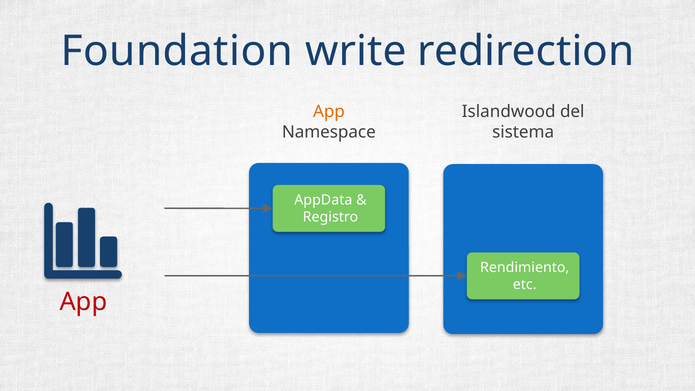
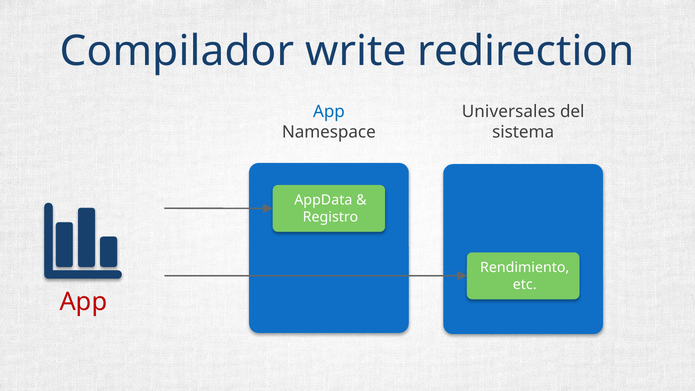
Foundation: Foundation -> Compilador (177, 51)
App colour: orange -> blue (329, 112)
Islandwood: Islandwood -> Universales (509, 112)
